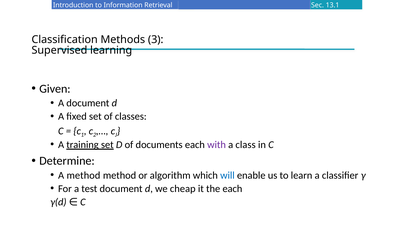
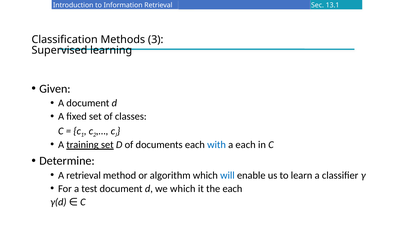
with colour: purple -> blue (217, 145)
a class: class -> each (246, 145)
A method: method -> retrieval (84, 175)
we cheap: cheap -> which (183, 189)
